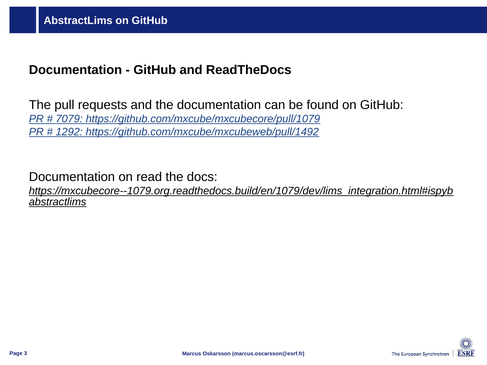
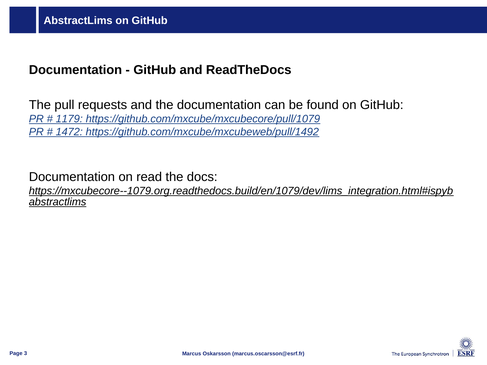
7079: 7079 -> 1179 (69, 119)
1292: 1292 -> 1472 (69, 132)
